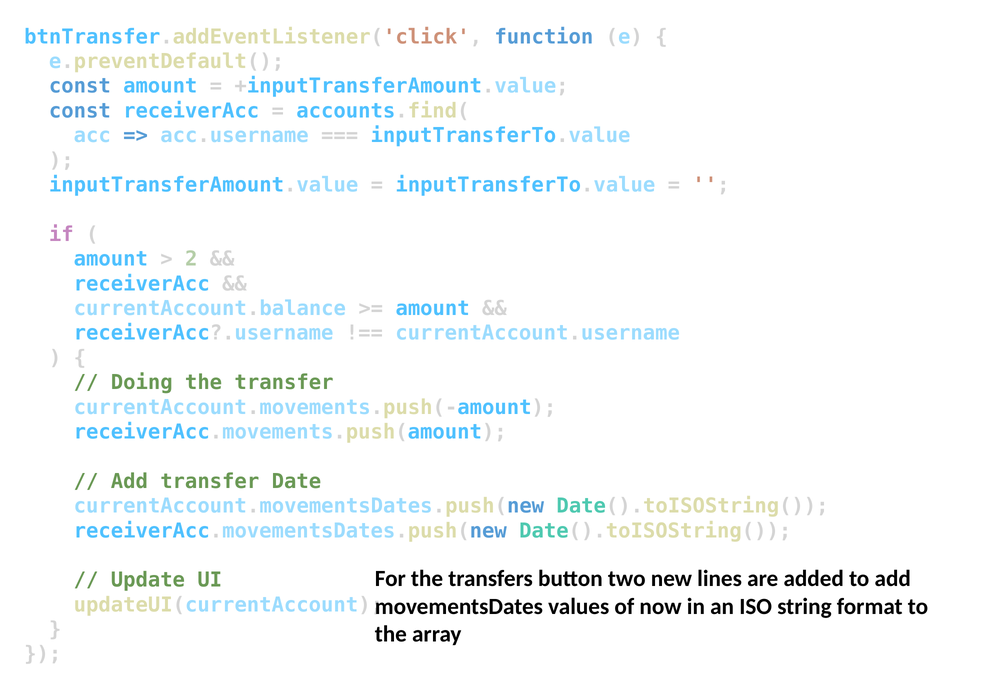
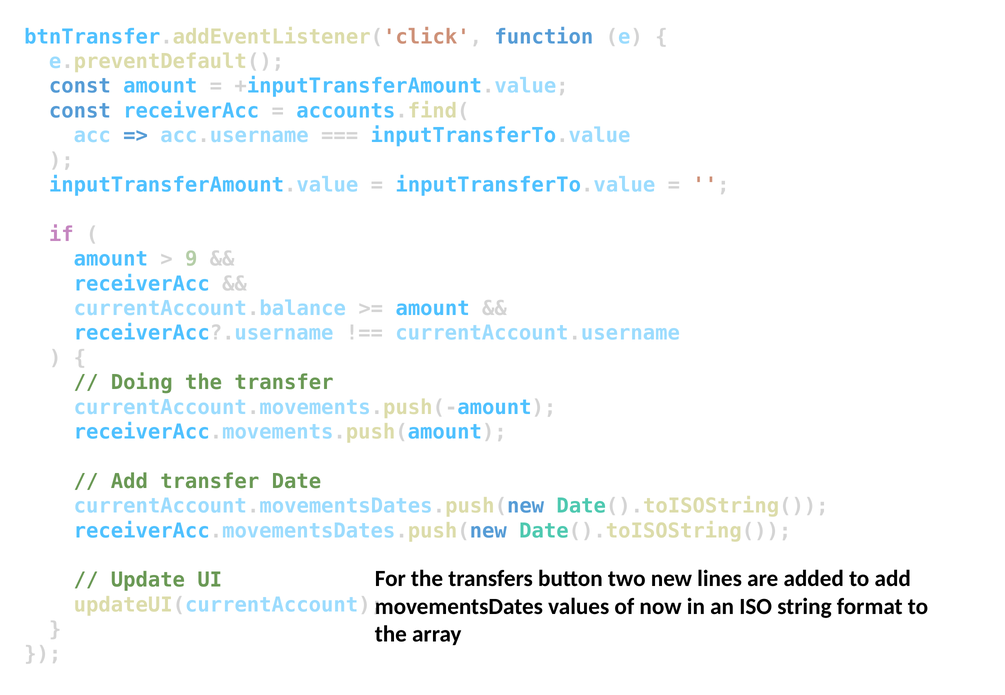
2: 2 -> 9 (191, 259)
